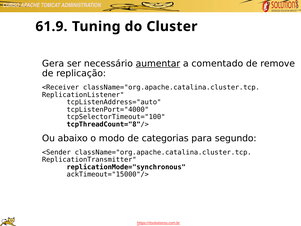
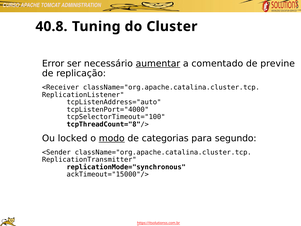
61.9: 61.9 -> 40.8 (51, 26)
Gera: Gera -> Error (53, 63)
remove: remove -> previne (278, 63)
abaixo: abaixo -> locked (73, 138)
modo underline: none -> present (112, 138)
